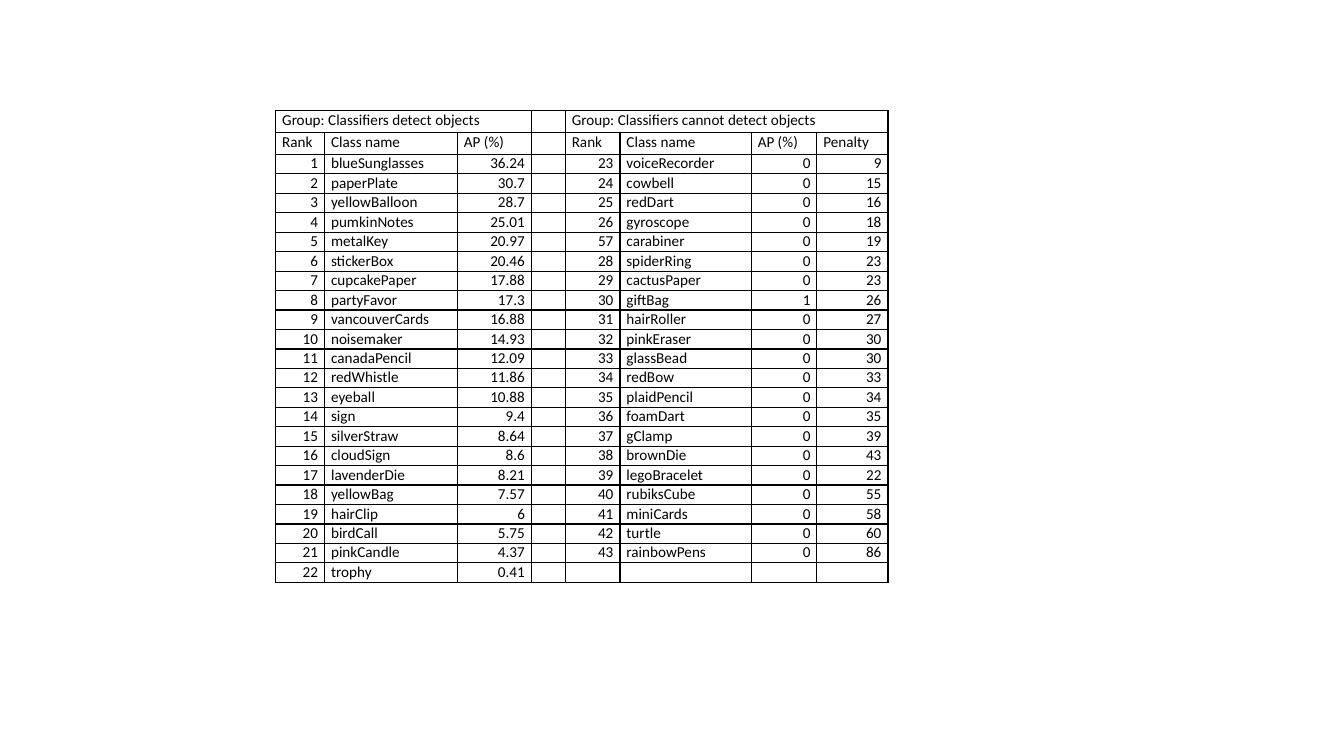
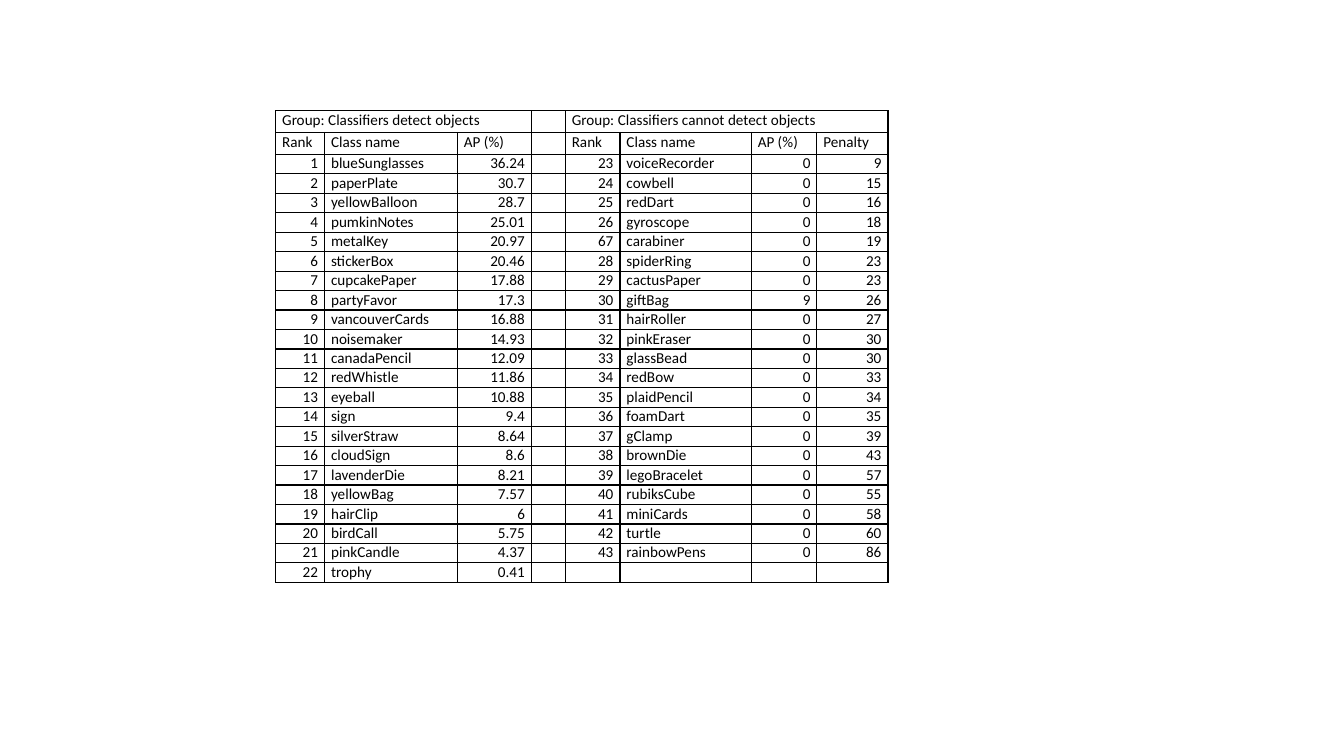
57: 57 -> 67 (606, 242)
giftBag 1: 1 -> 9 (807, 300)
0 22: 22 -> 57 (874, 475)
